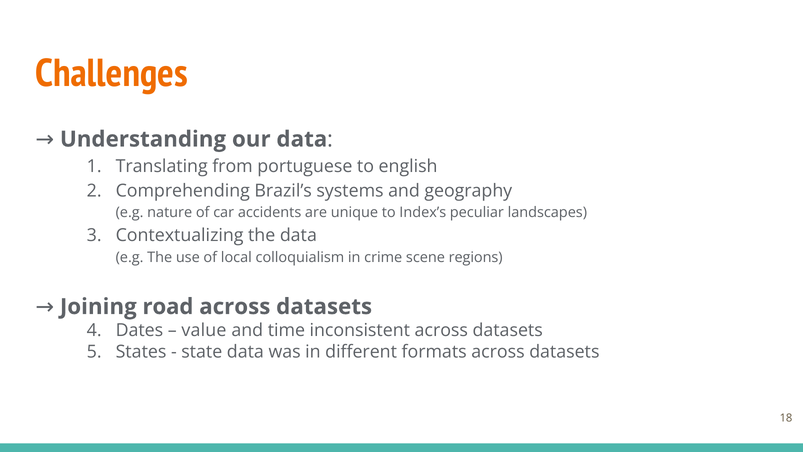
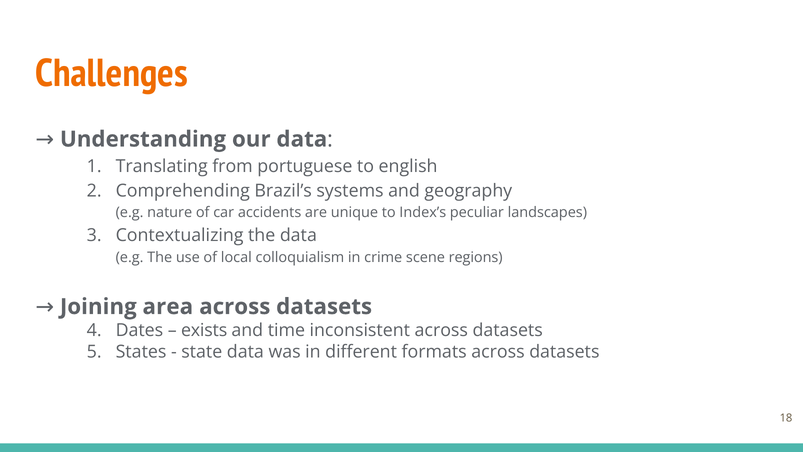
road: road -> area (168, 307)
value: value -> exists (204, 330)
